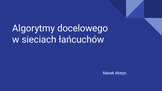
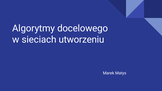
łańcuchów: łańcuchów -> utworzeniu (81, 40)
